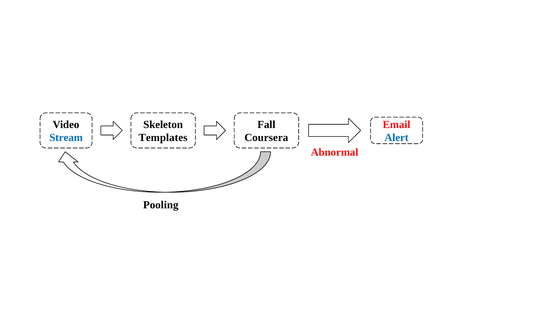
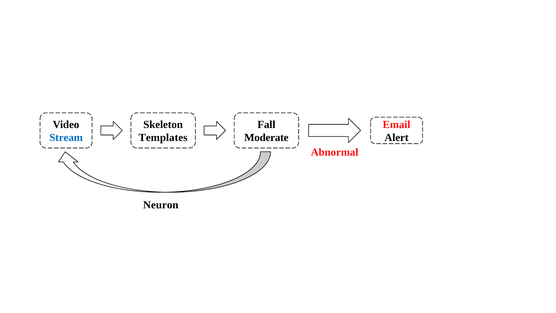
Coursera: Coursera -> Moderate (266, 138)
Alert colour: blue -> black (397, 138)
Pooling: Pooling -> Neuron (161, 205)
